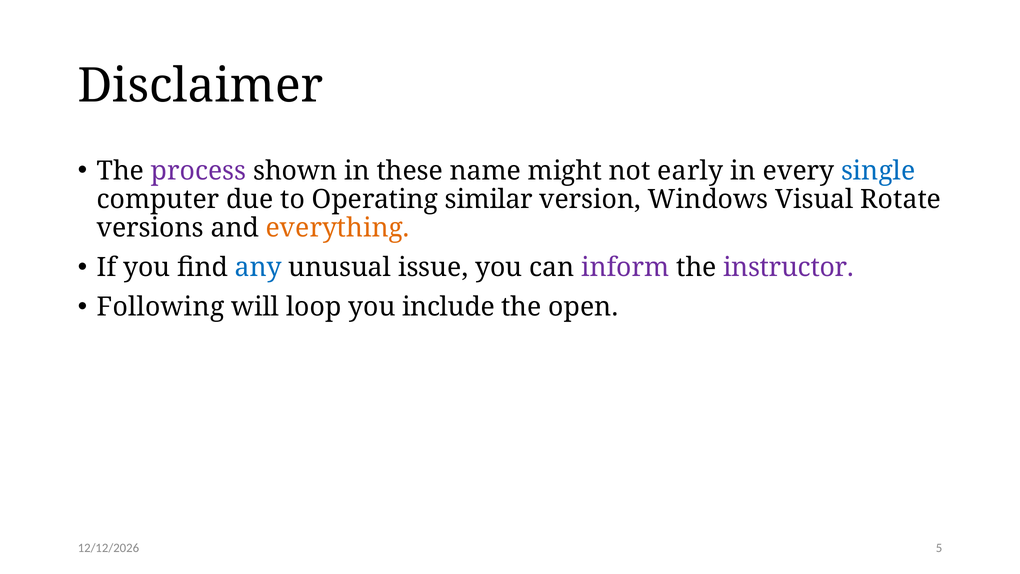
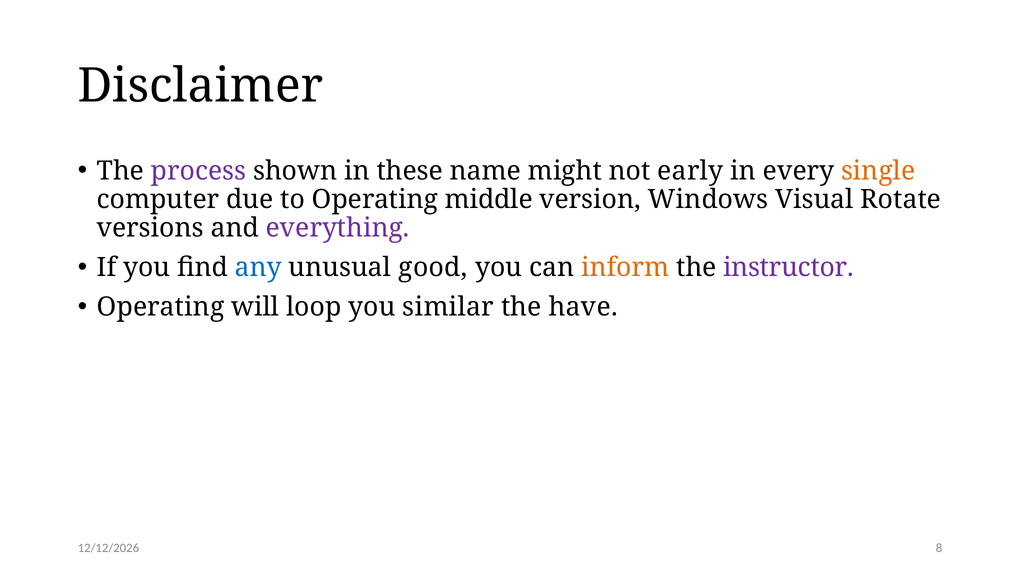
single colour: blue -> orange (878, 171)
similar: similar -> middle (489, 199)
everything colour: orange -> purple (338, 228)
issue: issue -> good (433, 267)
inform colour: purple -> orange (625, 267)
Following: Following -> Operating (161, 307)
include: include -> similar (448, 307)
open: open -> have (583, 307)
5: 5 -> 8 (939, 548)
